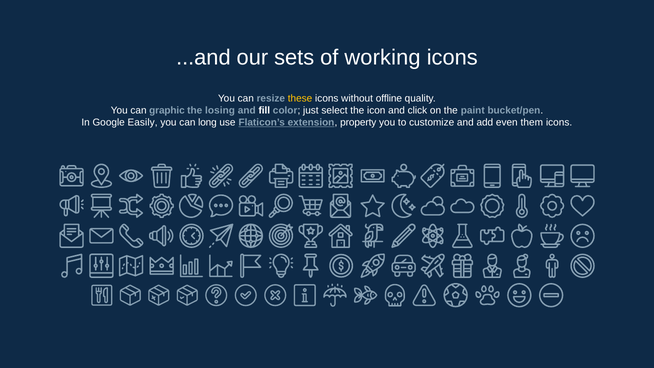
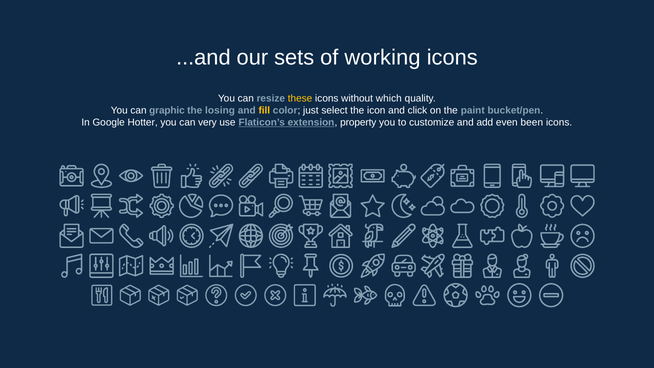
offline: offline -> which (389, 98)
fill colour: white -> yellow (264, 110)
Easily: Easily -> Hotter (143, 122)
long: long -> very (207, 122)
them: them -> been (532, 122)
